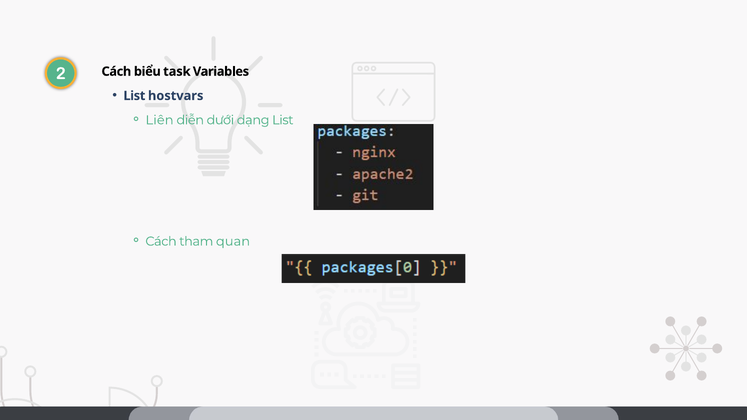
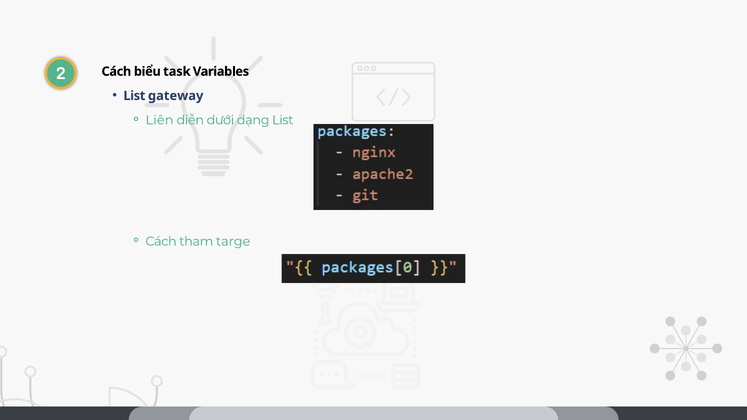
hostvars: hostvars -> gateway (176, 96)
quan: quan -> targe (233, 241)
